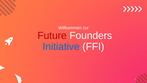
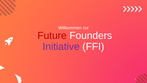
Initiative colour: blue -> purple (61, 46)
